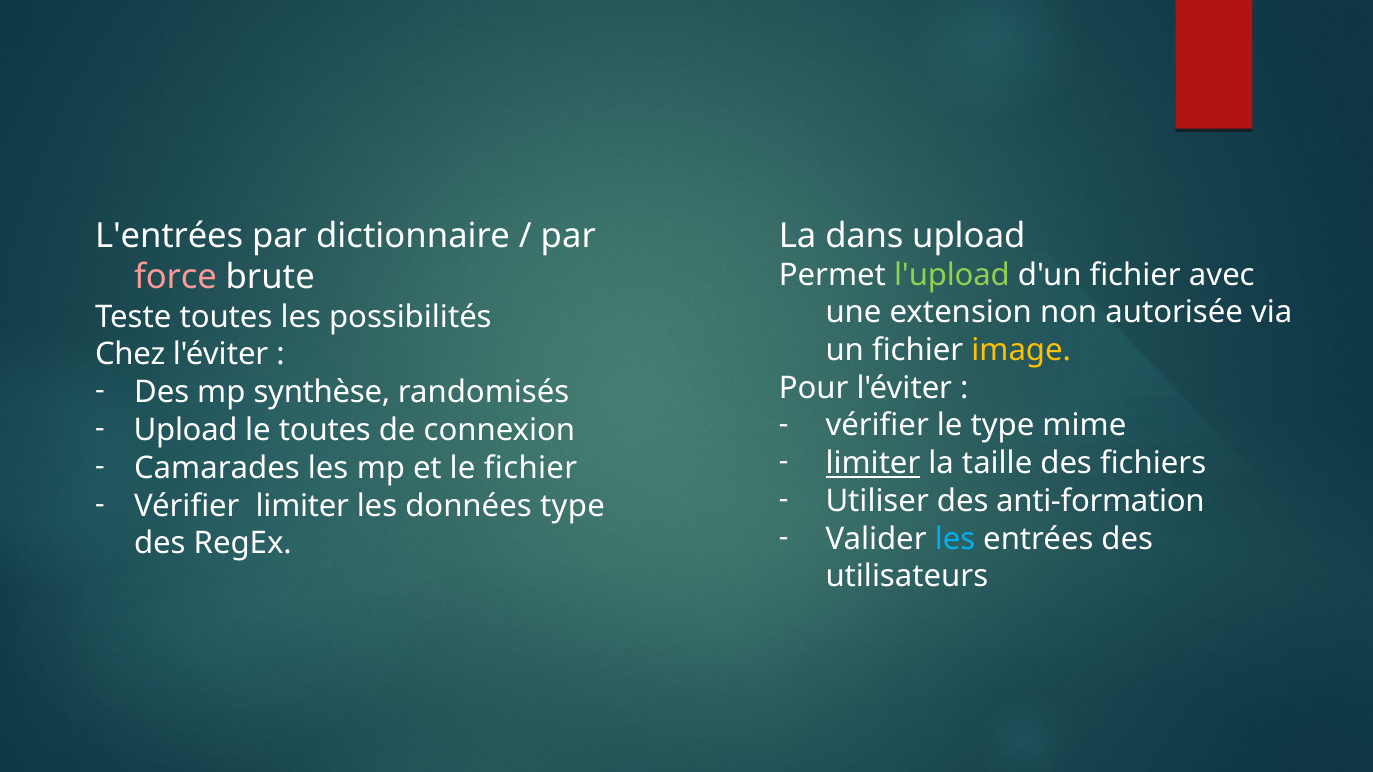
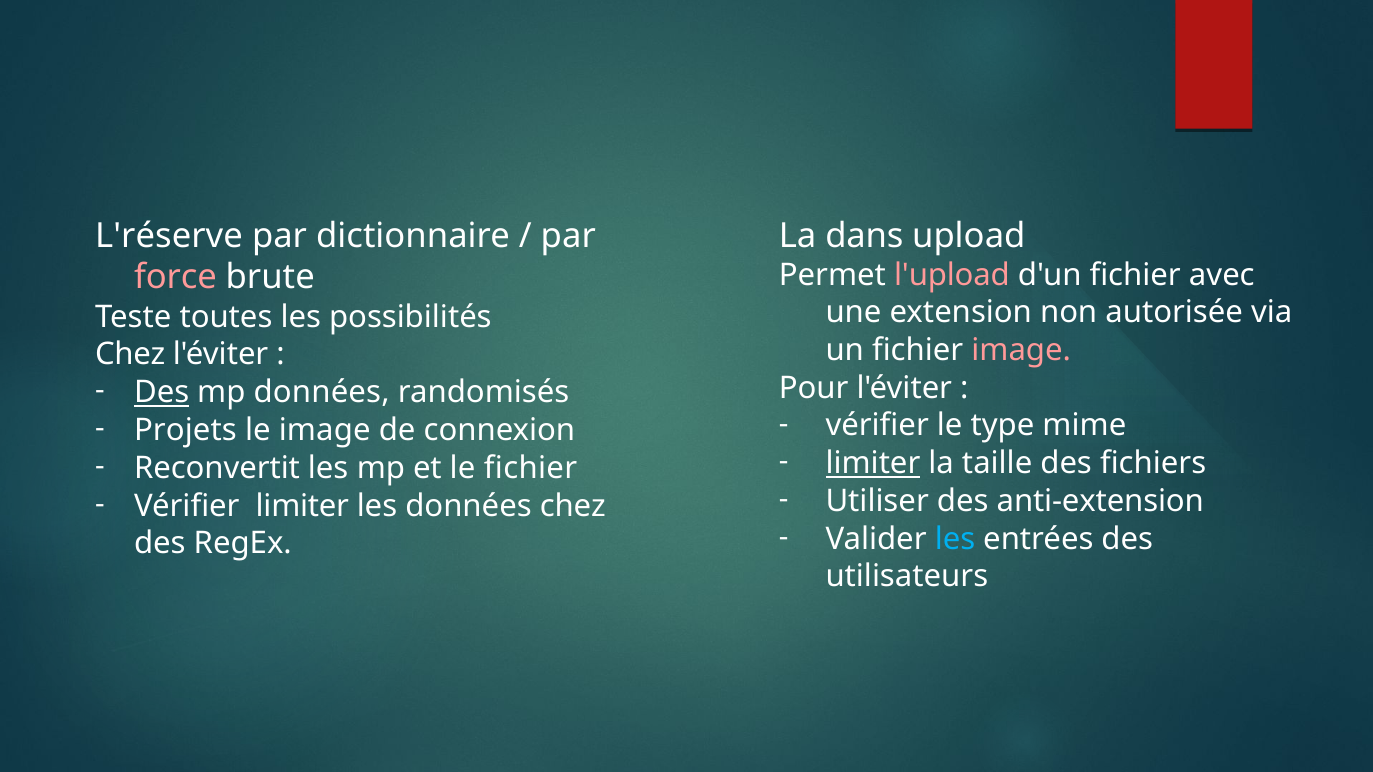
L'entrées: L'entrées -> L'réserve (169, 236)
l'upload colour: light green -> pink (952, 275)
image colour: yellow -> pink (1021, 350)
Des underline: none -> present (162, 393)
mp synthèse: synthèse -> données (322, 393)
Upload: Upload -> Projets (185, 431)
le toutes: toutes -> image (325, 431)
Camarades: Camarades -> Reconvertit (217, 468)
anti-formation: anti-formation -> anti-extension (1100, 502)
données type: type -> chez (573, 506)
